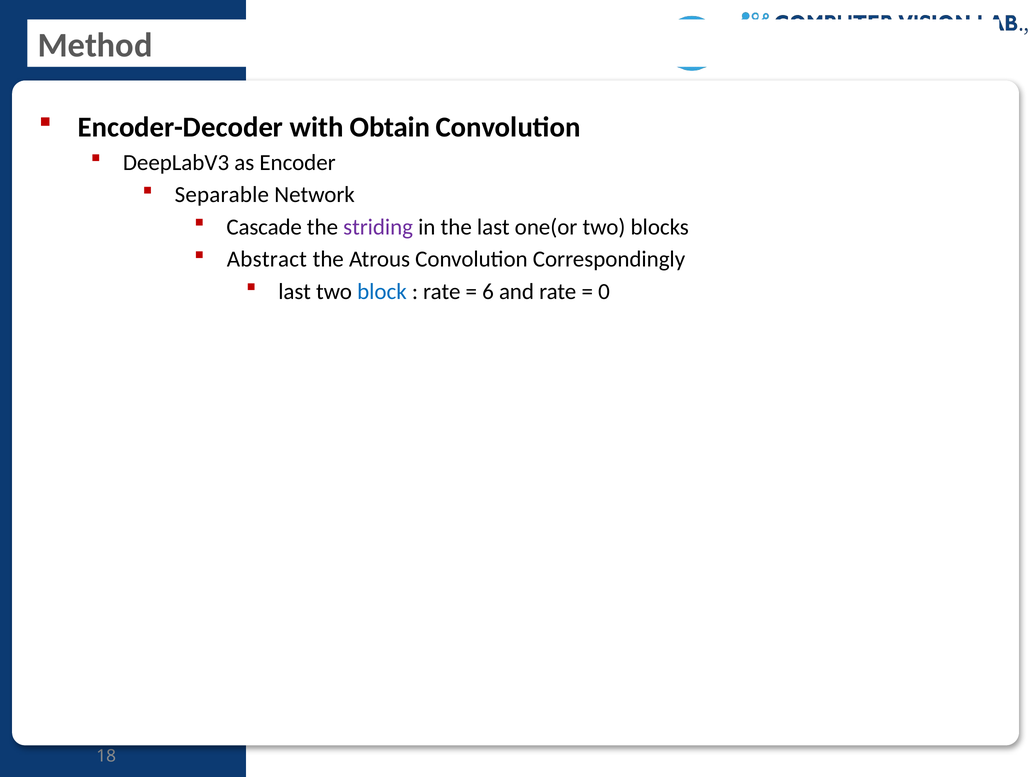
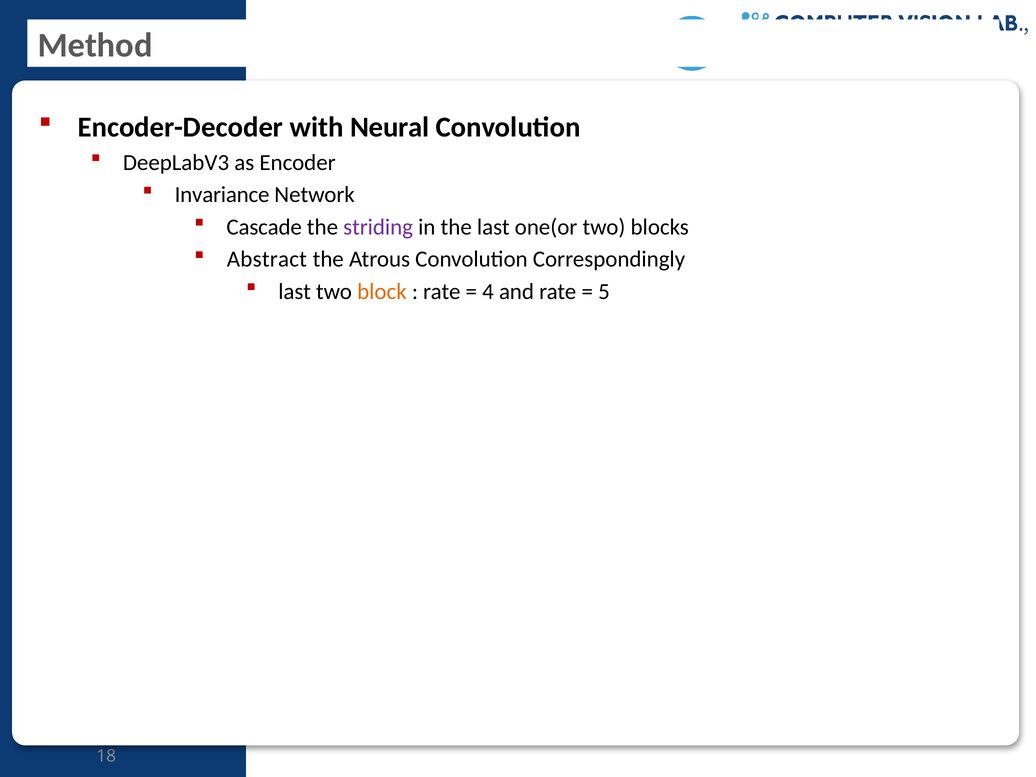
Obtain: Obtain -> Neural (390, 127)
Separable: Separable -> Invariance (222, 195)
block colour: blue -> orange (382, 291)
6: 6 -> 4 (488, 291)
0: 0 -> 5 (604, 291)
